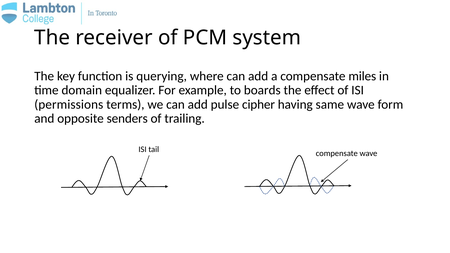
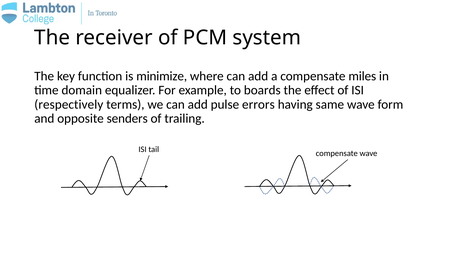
querying: querying -> minimize (162, 76)
permissions: permissions -> respectively (69, 104)
cipher: cipher -> errors (258, 104)
